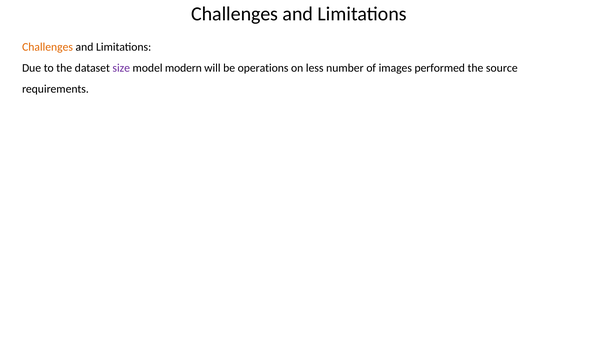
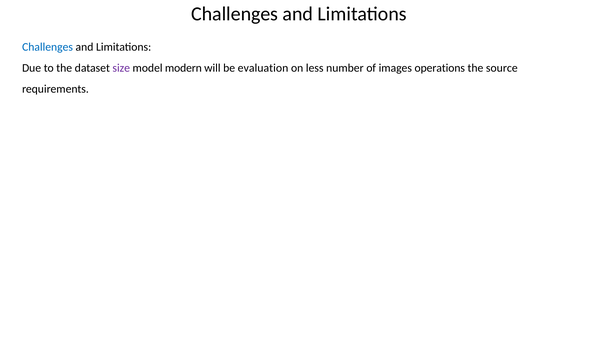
Challenges colour: orange -> blue (48, 47)
operations: operations -> evaluation (263, 68)
performed: performed -> operations (440, 68)
